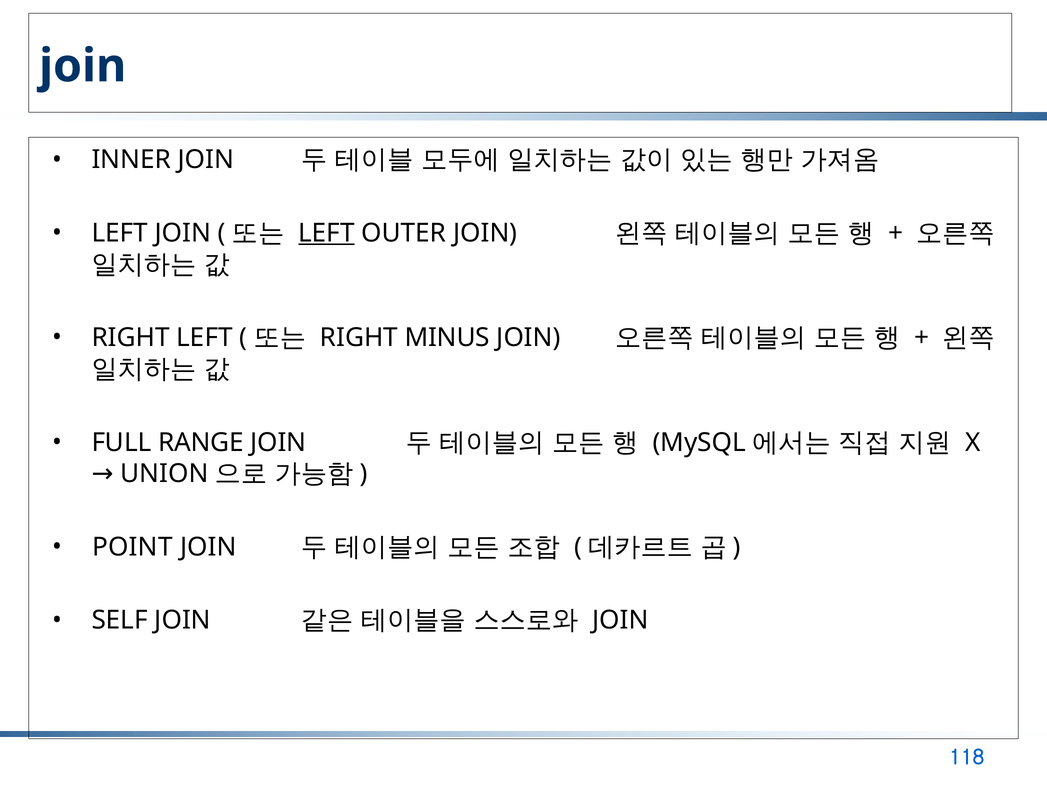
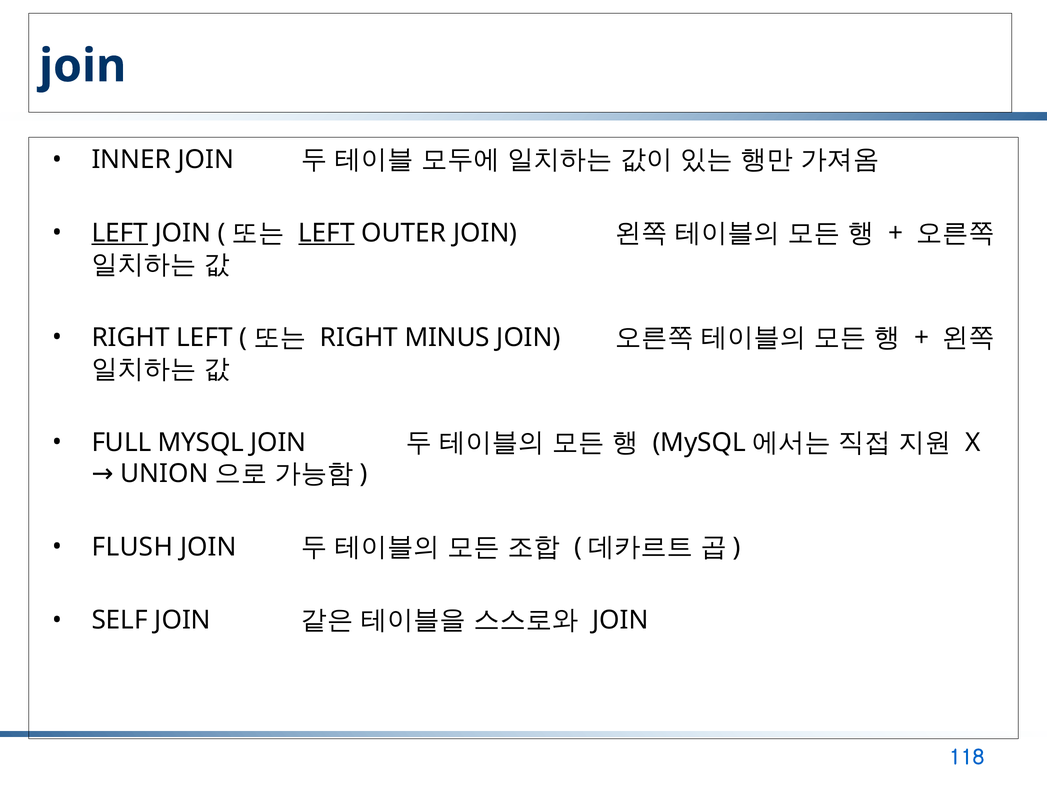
LEFT underline: none -> present (120, 233)
RANGE: RANGE -> MYSQL (201, 443)
POINT: POINT -> FLUSH (132, 547)
